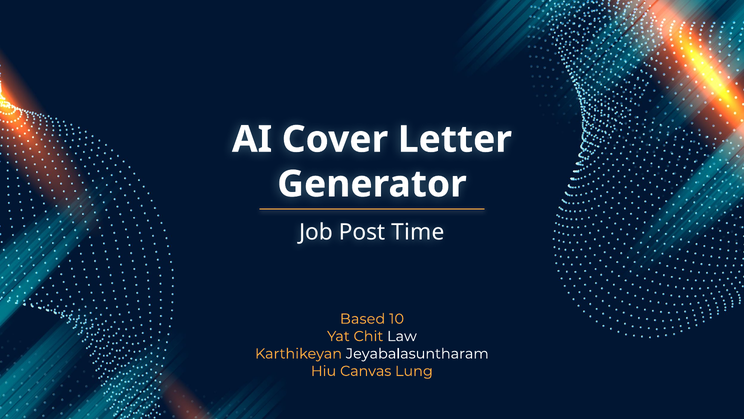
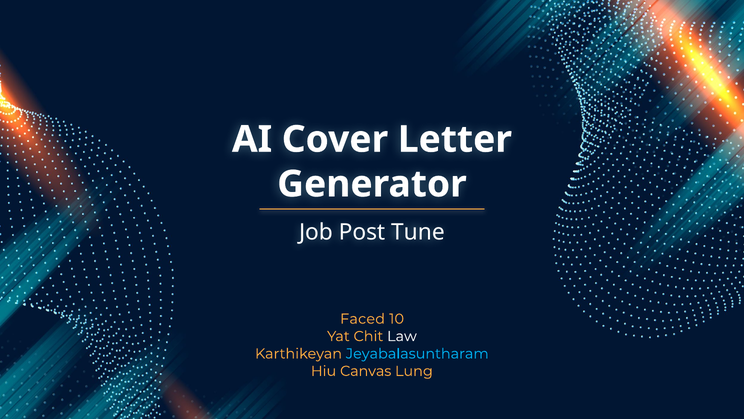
Time: Time -> Tune (418, 232)
Based: Based -> Faced (363, 319)
Jeyabalasuntharam colour: white -> light blue (417, 353)
